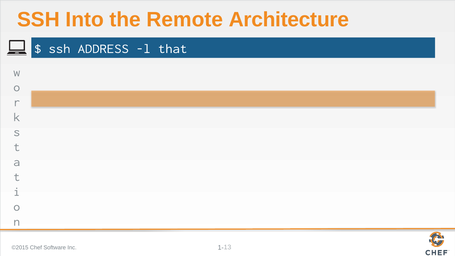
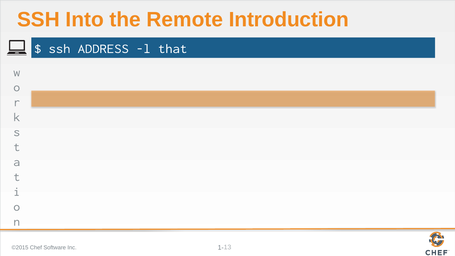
Architecture: Architecture -> Introduction (289, 20)
